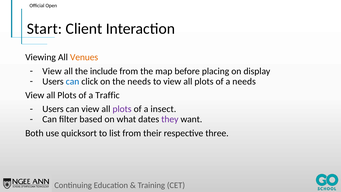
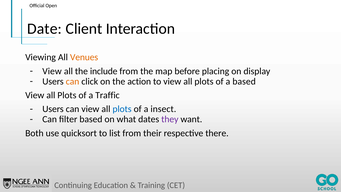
Start: Start -> Date (44, 29)
can colour: blue -> orange (73, 81)
the needs: needs -> action (139, 81)
a needs: needs -> based (244, 81)
plots colour: purple -> blue (122, 109)
three: three -> there (217, 133)
